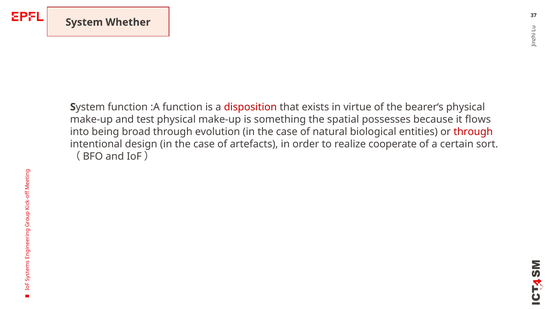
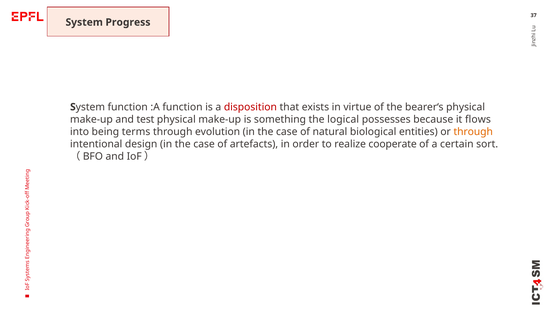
Whether: Whether -> Progress (128, 22)
spatial: spatial -> logical (343, 119)
broad: broad -> terms (136, 132)
through colour: red -> orange (473, 132)
